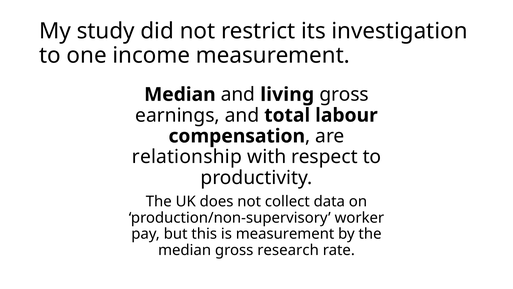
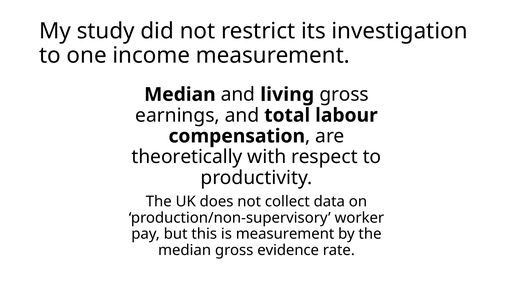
relationship: relationship -> theoretically (187, 157)
research: research -> evidence (288, 250)
